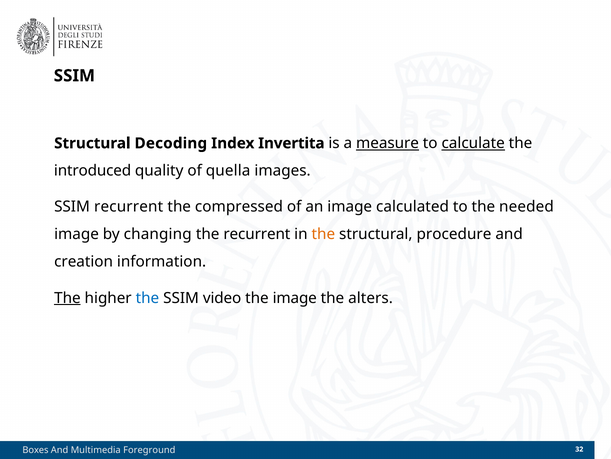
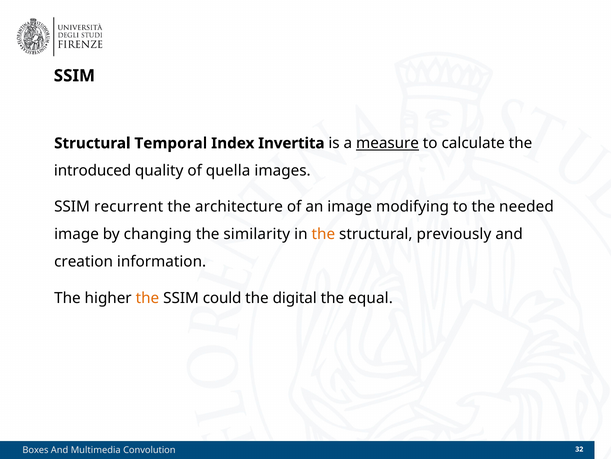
Decoding: Decoding -> Temporal (171, 143)
calculate underline: present -> none (473, 143)
compressed: compressed -> architecture (239, 207)
calculated: calculated -> modifying (413, 207)
the recurrent: recurrent -> similarity (257, 234)
procedure: procedure -> previously (454, 234)
The underline: present -> none (67, 298)
the colour: blue -> orange (147, 298)
video: video -> could (222, 298)
the image: image -> digital (295, 298)
alters: alters -> equal (371, 298)
Foreground: Foreground -> Convolution (149, 450)
